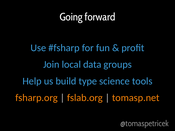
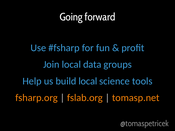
build type: type -> local (88, 81)
